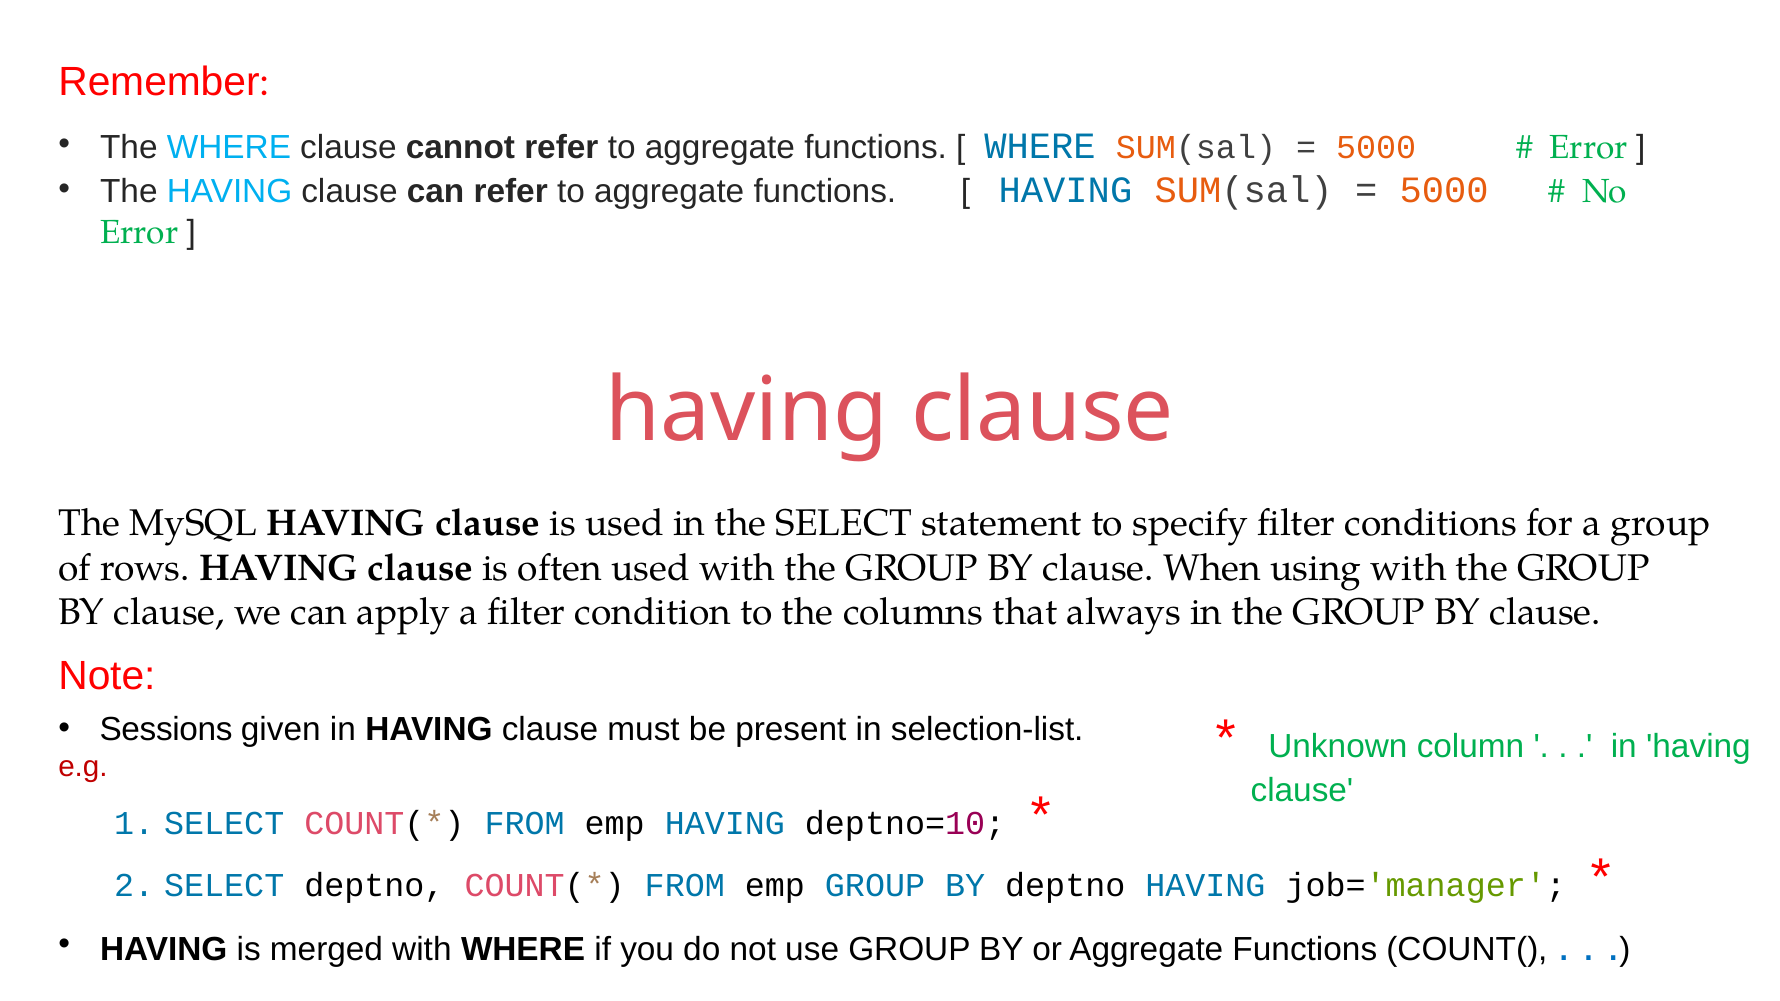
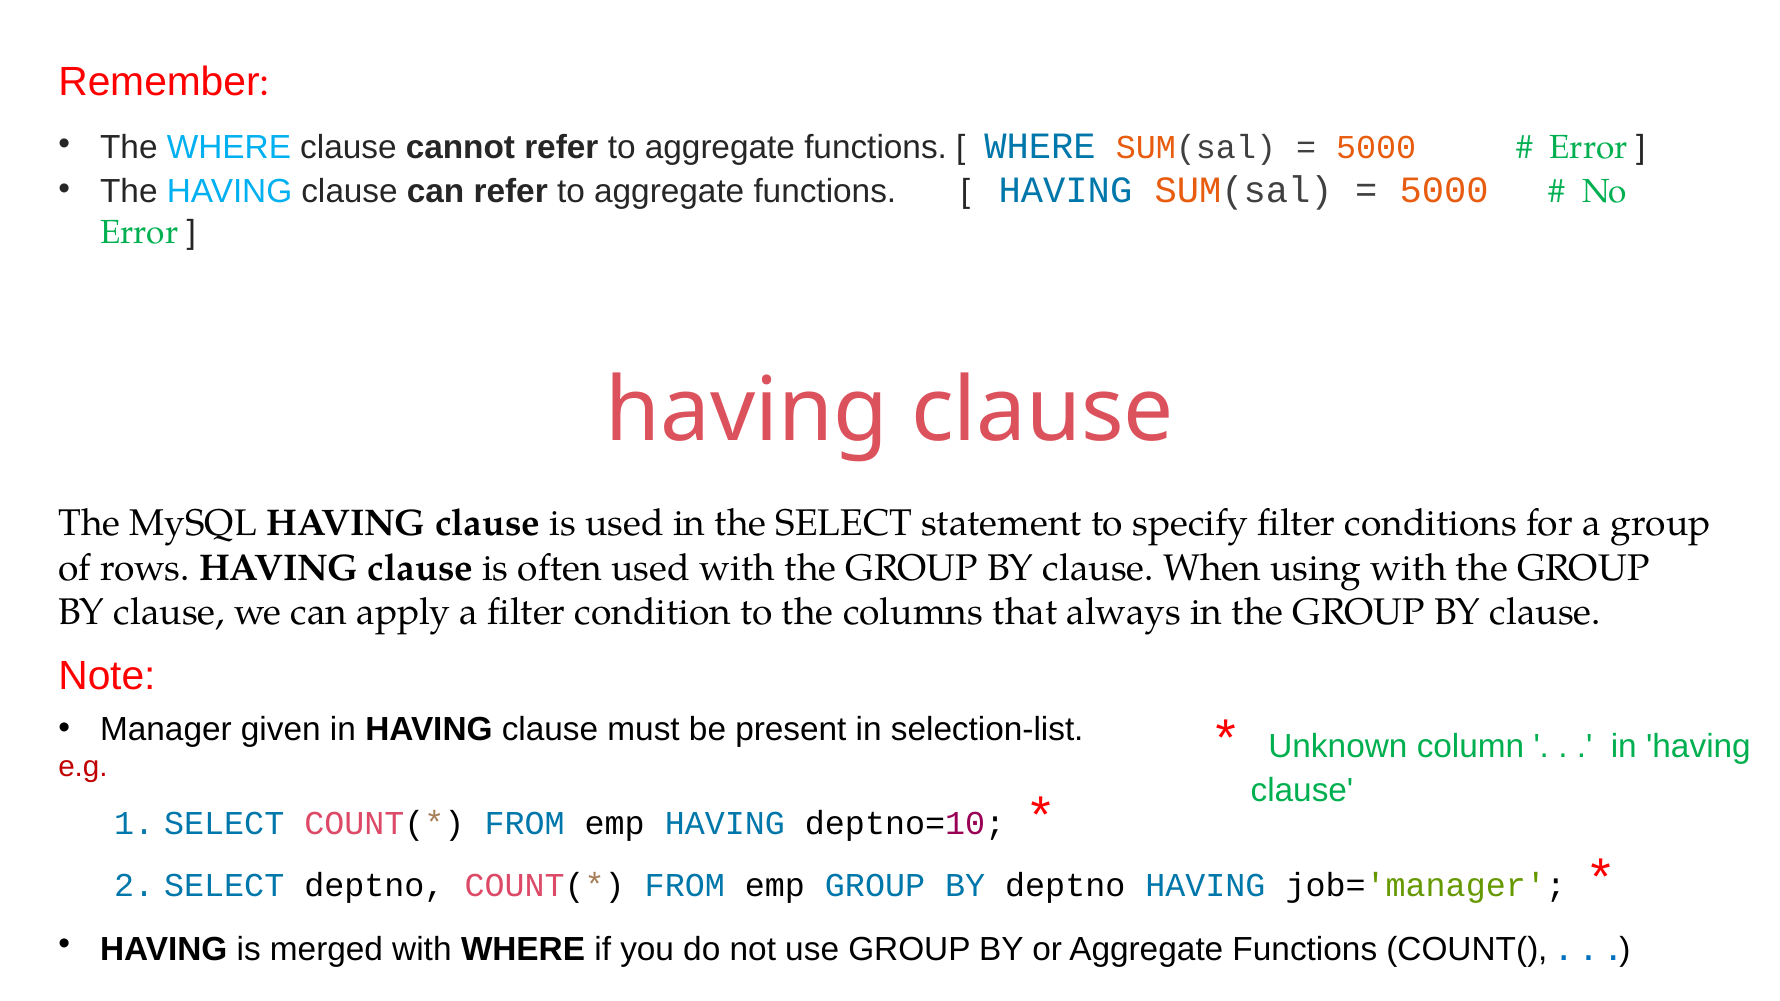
Sessions: Sessions -> Manager (166, 729)
